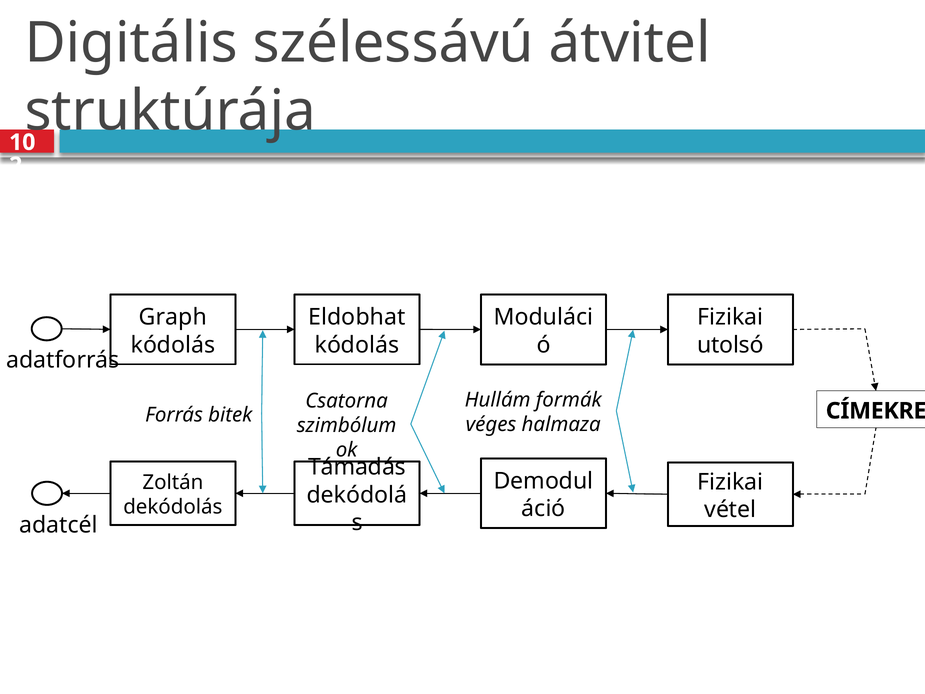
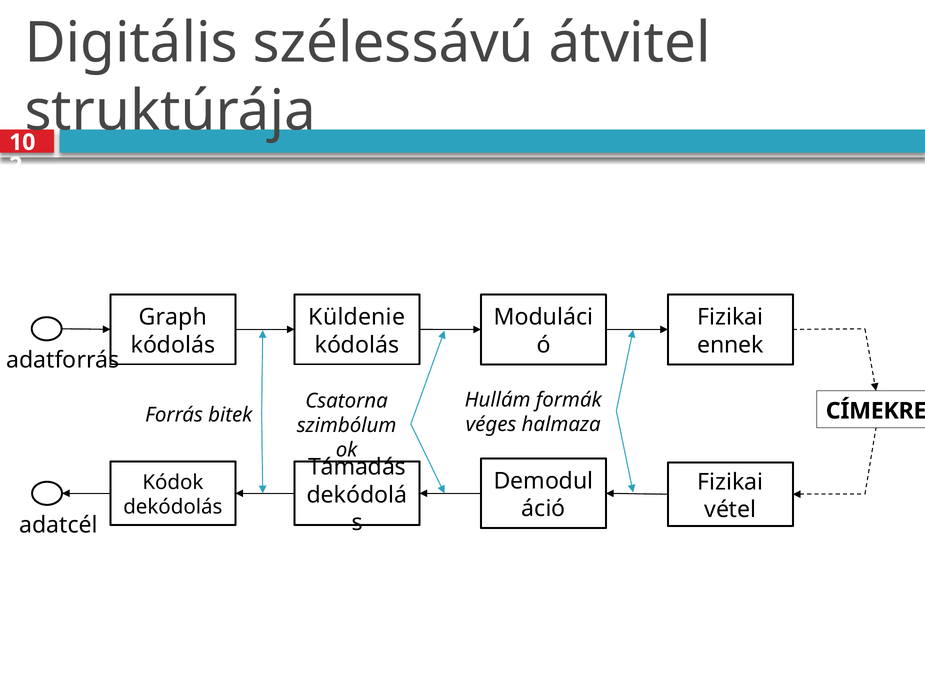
Eldobhat: Eldobhat -> Küldenie (357, 317)
utolsó: utolsó -> ennek (730, 345)
Zoltán: Zoltán -> Kódok (173, 482)
